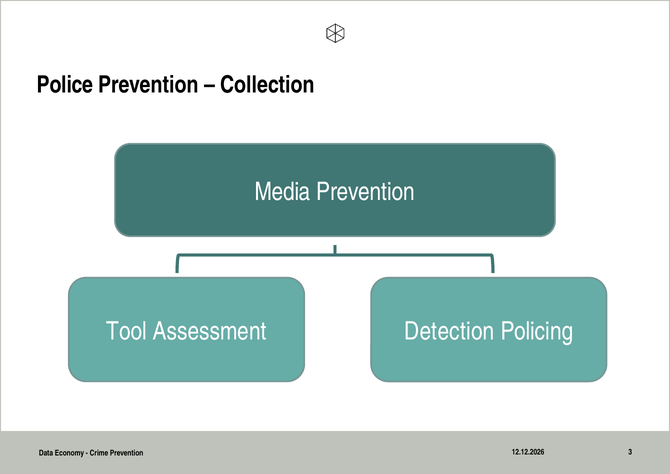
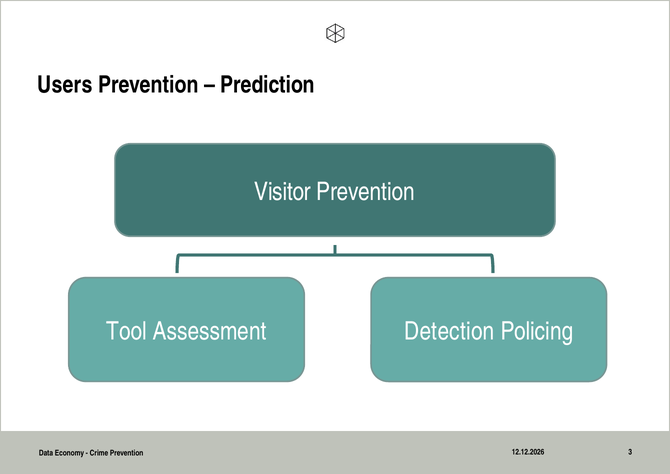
Police: Police -> Users (65, 85)
Collection: Collection -> Prediction (268, 85)
Media: Media -> Visitor (283, 192)
